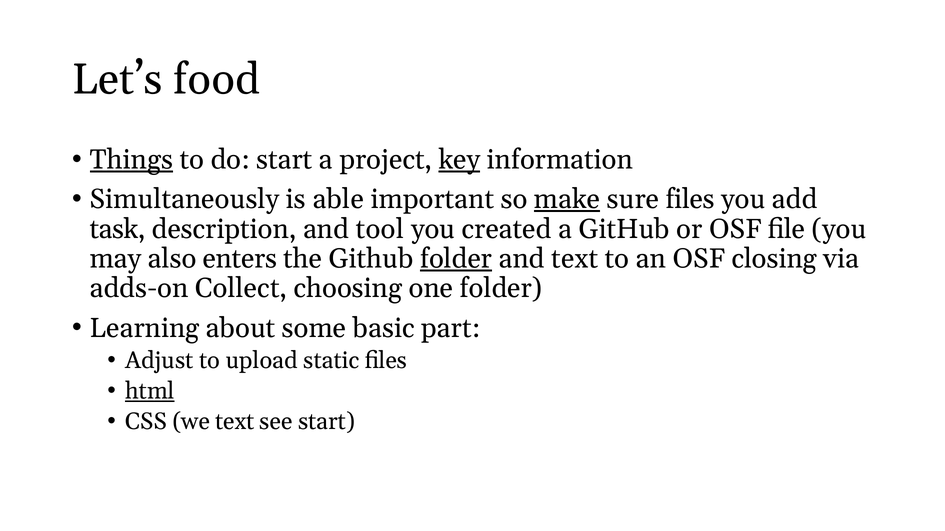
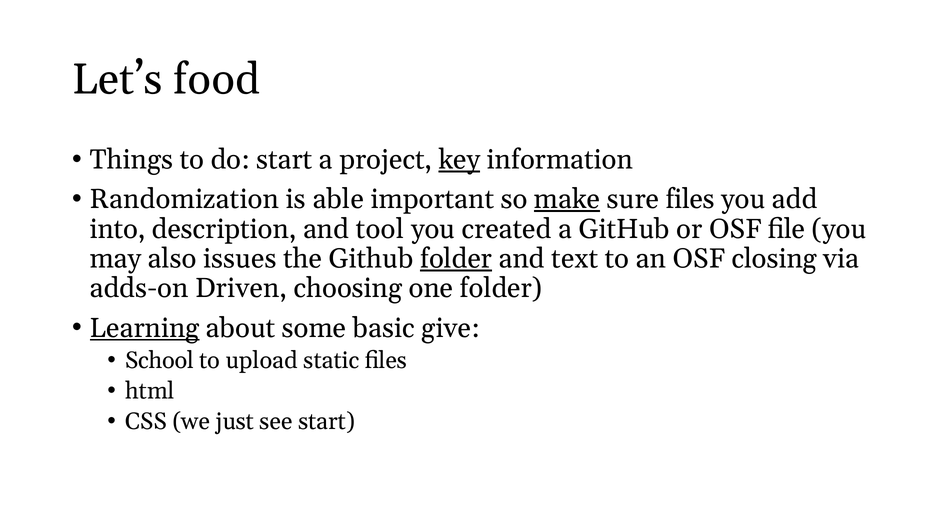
Things underline: present -> none (131, 160)
Simultaneously: Simultaneously -> Randomization (184, 199)
task: task -> into (118, 229)
enters: enters -> issues (240, 259)
Collect: Collect -> Driven (241, 289)
Learning underline: none -> present (145, 328)
part: part -> give (451, 328)
Adjust: Adjust -> School (159, 361)
html underline: present -> none (150, 391)
we text: text -> just (235, 422)
